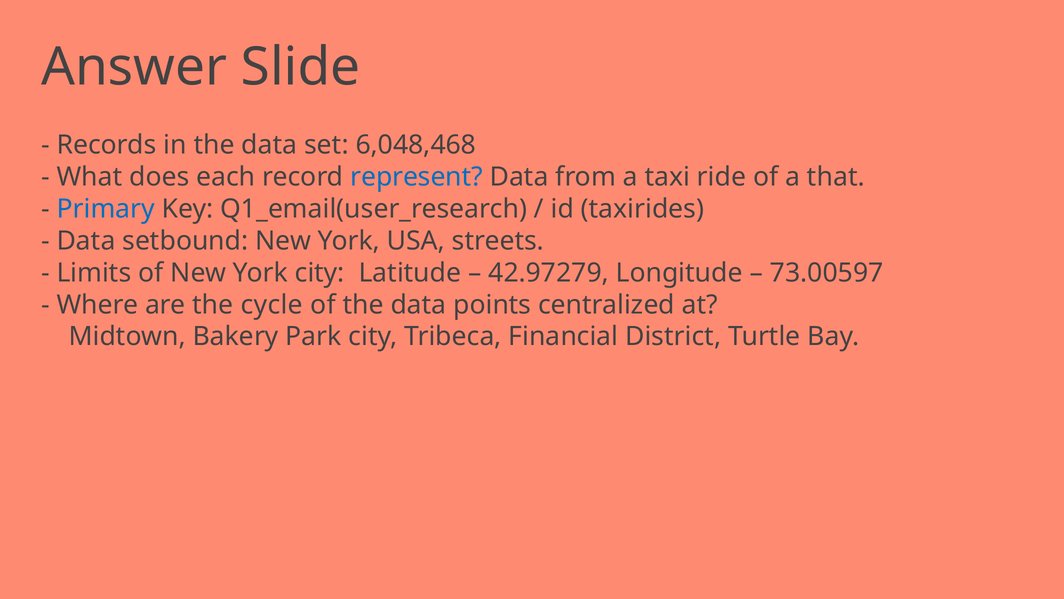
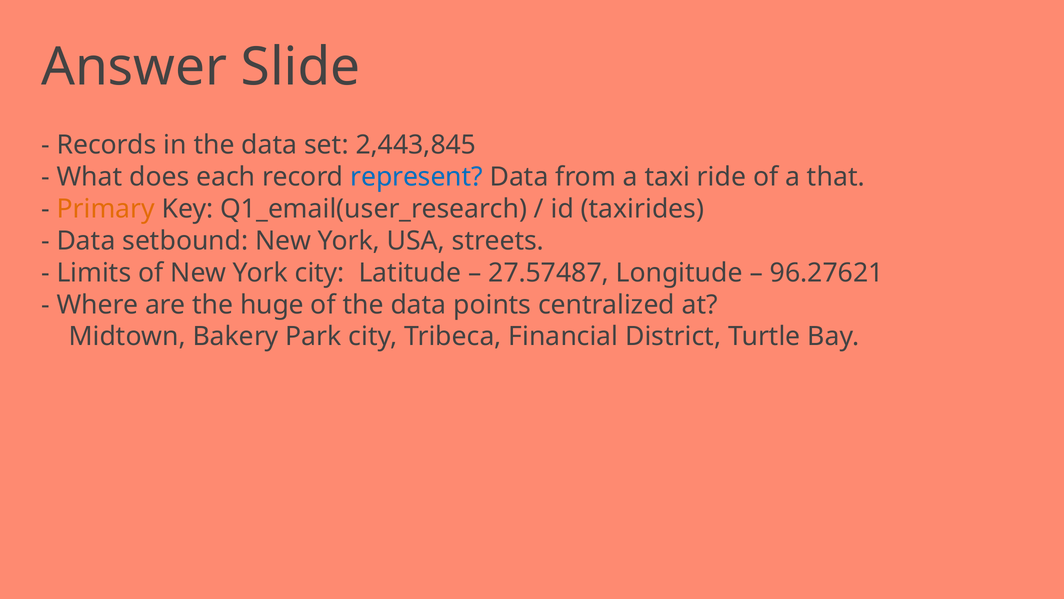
6,048,468: 6,048,468 -> 2,443,845 (416, 145)
Primary colour: blue -> orange (106, 209)
42.97279: 42.97279 -> 27.57487 (549, 273)
73.00597: 73.00597 -> 96.27621 (827, 273)
cycle: cycle -> huge (272, 305)
